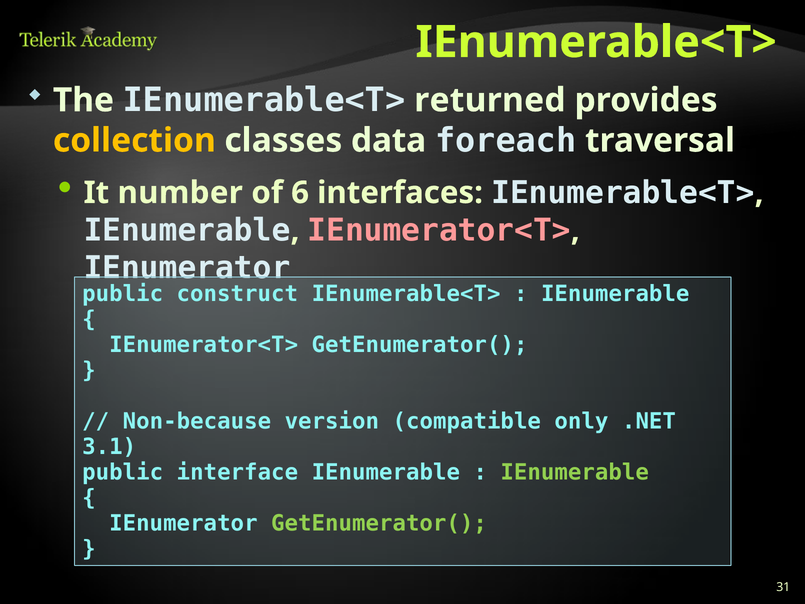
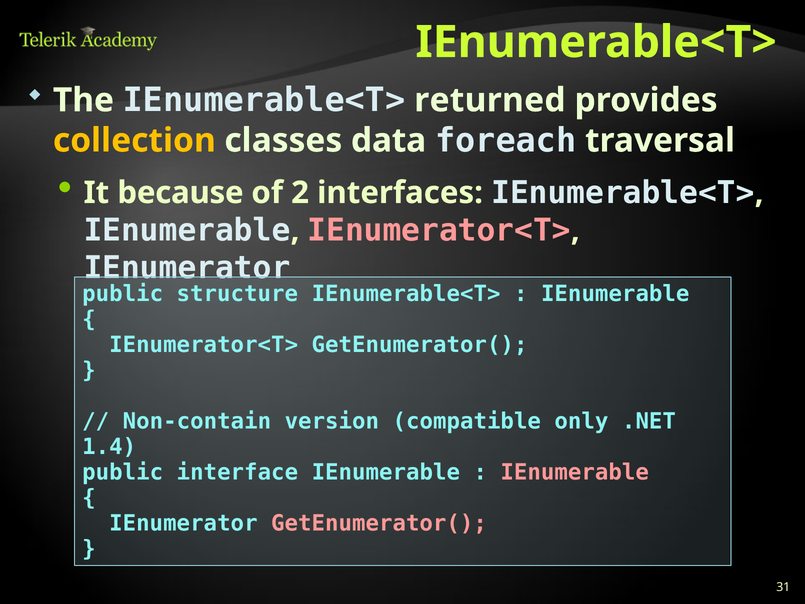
number: number -> because (180, 193)
6: 6 -> 2 (300, 193)
construct: construct -> structure (237, 294)
Non-because: Non-because -> Non-contain (197, 421)
3.1: 3.1 -> 1.4 (109, 447)
IEnumerable colour: light green -> pink (575, 472)
GetEnumerator( colour: light green -> pink (379, 523)
